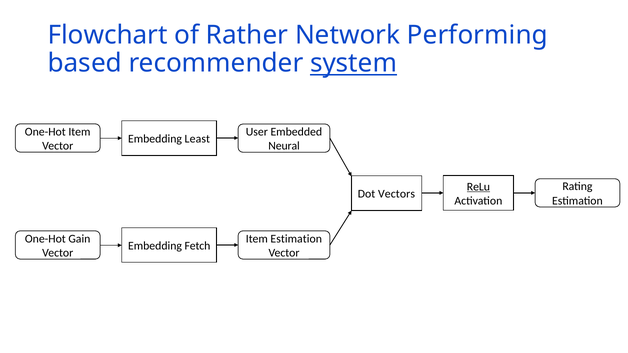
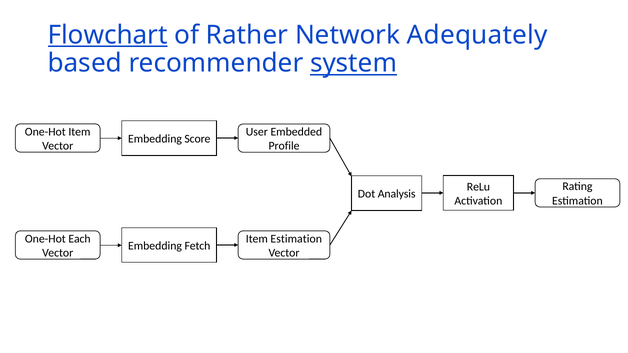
Flowchart underline: none -> present (108, 35)
Performing: Performing -> Adequately (477, 35)
Least: Least -> Score (197, 139)
Neural: Neural -> Profile (284, 146)
ReLu underline: present -> none (478, 187)
Vectors: Vectors -> Analysis (397, 194)
Gain: Gain -> Each (79, 239)
